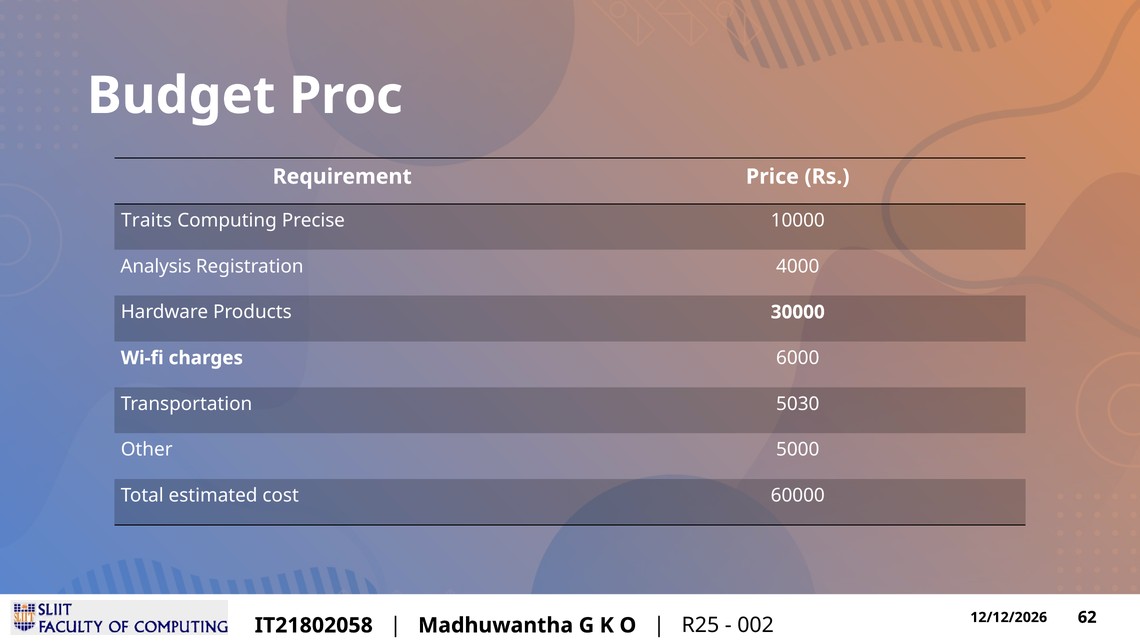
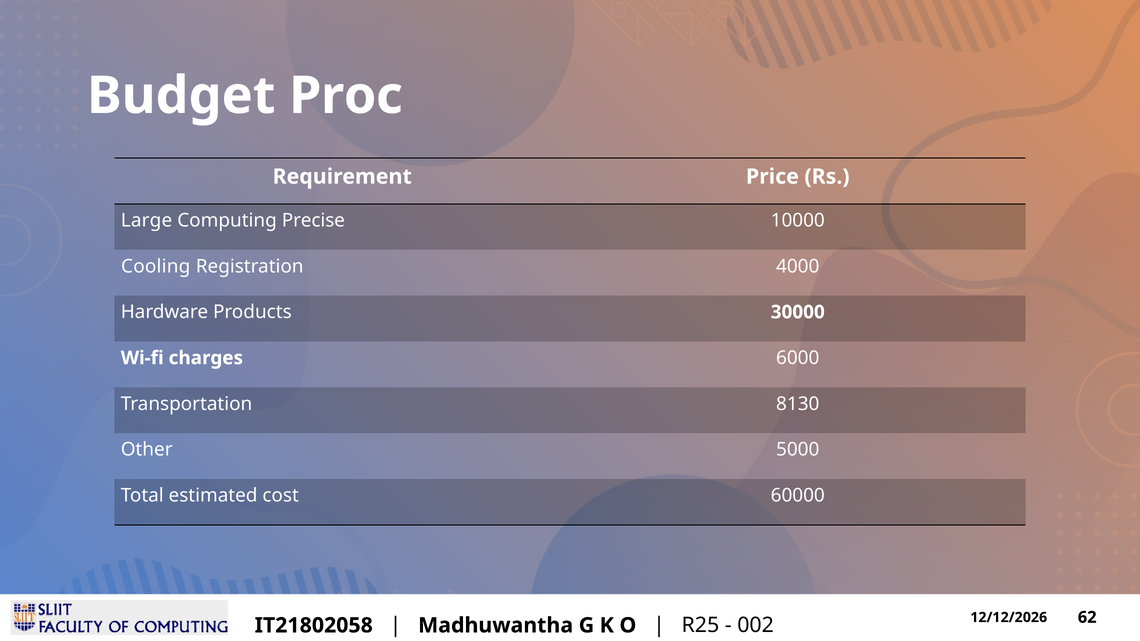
Traits: Traits -> Large (147, 220)
Analysis: Analysis -> Cooling (156, 266)
5030: 5030 -> 8130 (798, 404)
